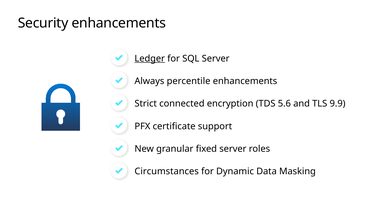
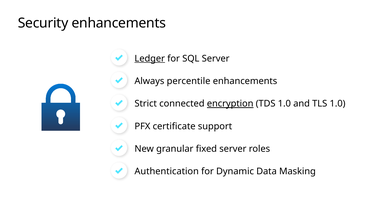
encryption underline: none -> present (230, 104)
TDS 5.6: 5.6 -> 1.0 (284, 104)
TLS 9.9: 9.9 -> 1.0 (338, 104)
Circumstances: Circumstances -> Authentication (167, 172)
